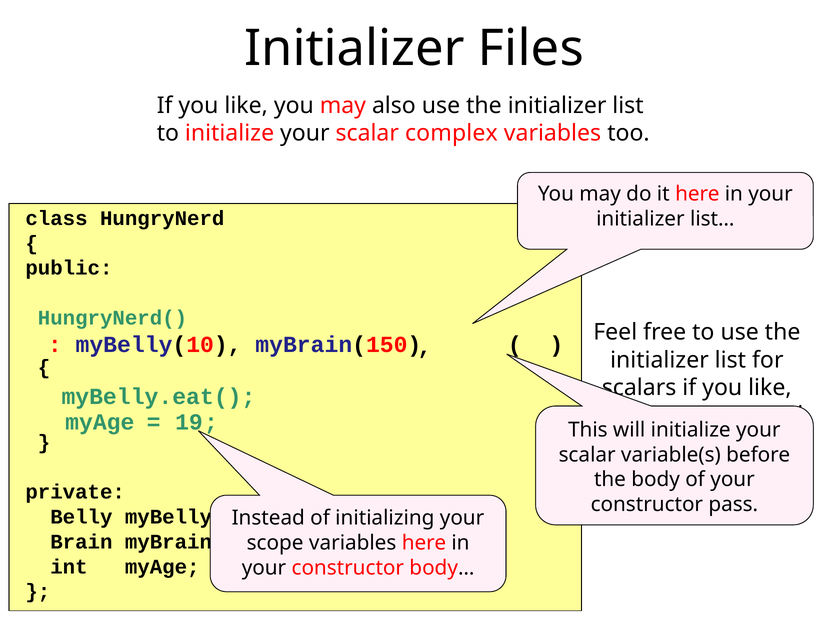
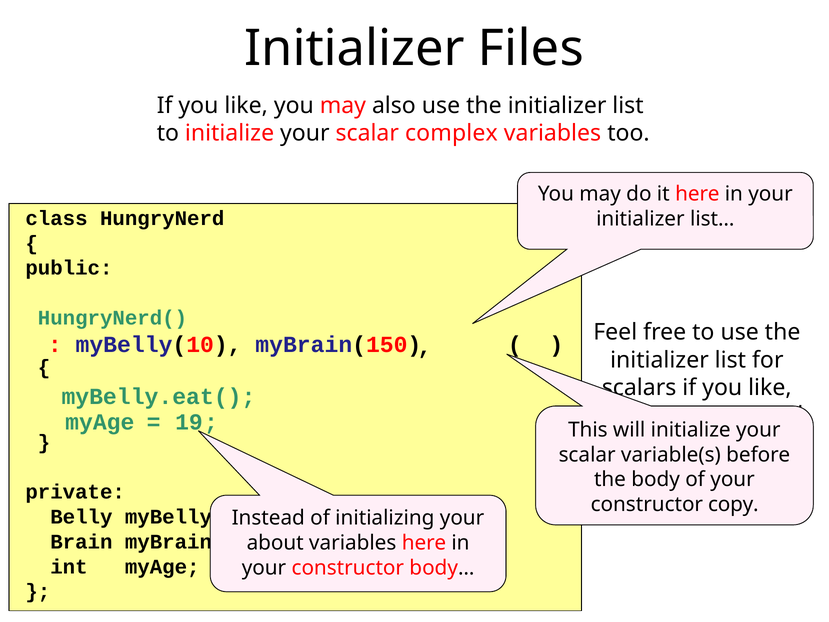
pass: pass -> copy (733, 504)
scope: scope -> about (275, 543)
